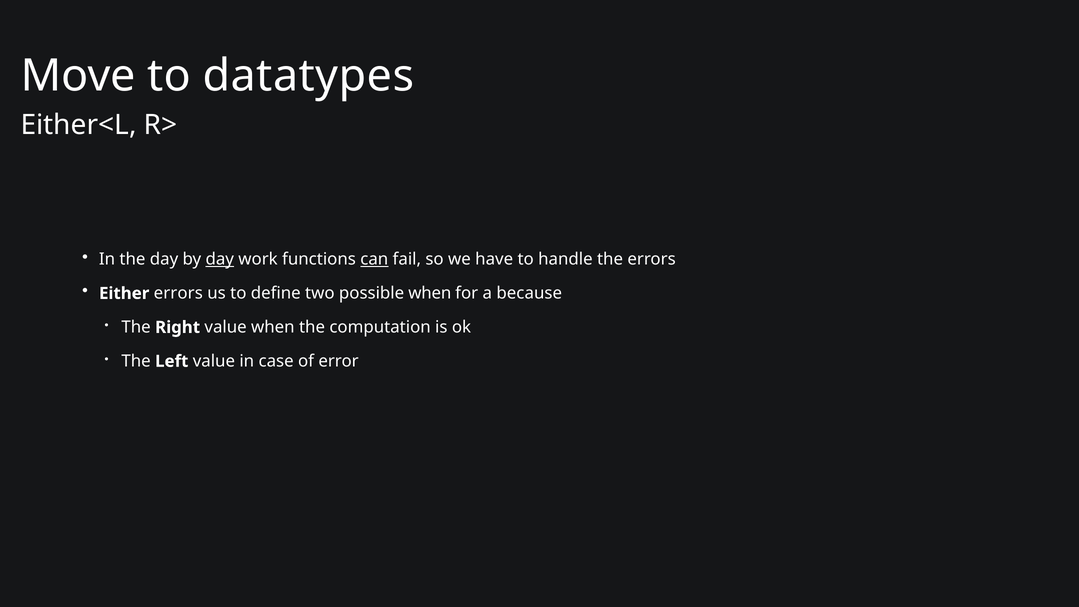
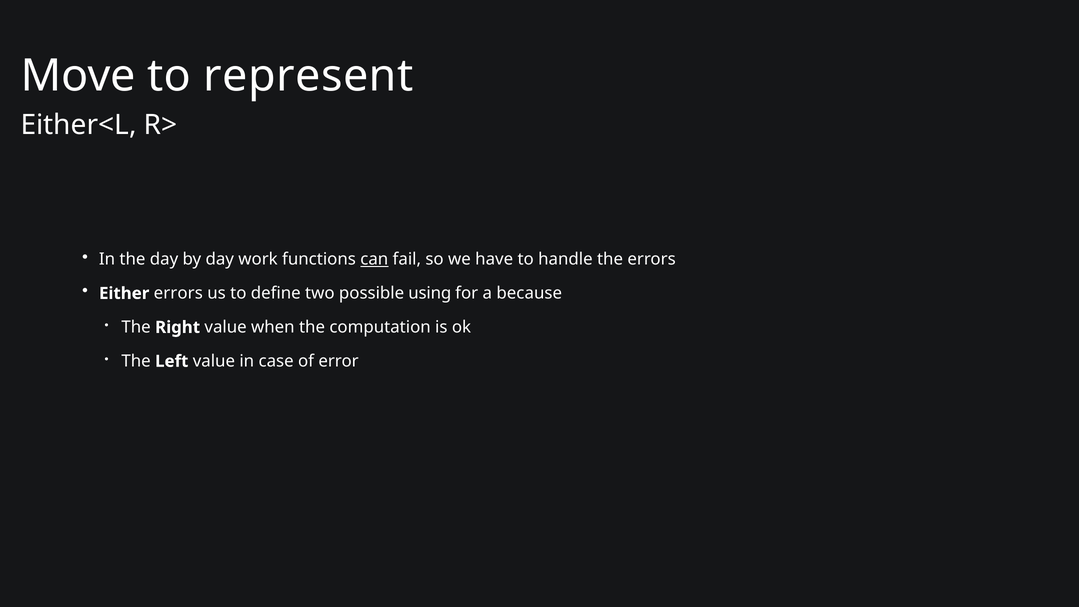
datatypes: datatypes -> represent (308, 76)
day underline: present -> none (220, 259)
possible when: when -> using (430, 293)
